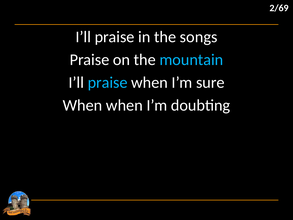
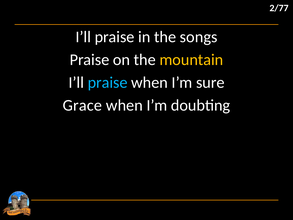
2/69: 2/69 -> 2/77 (279, 8)
mountain colour: light blue -> yellow (191, 60)
When: When -> Grace (82, 105)
